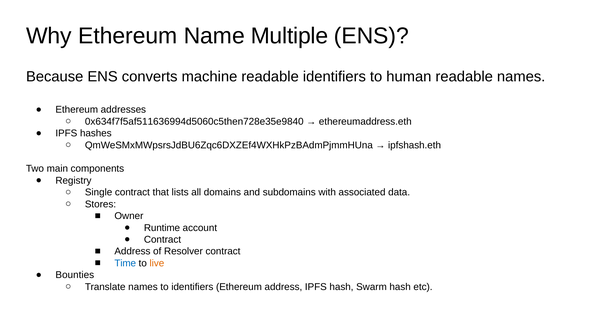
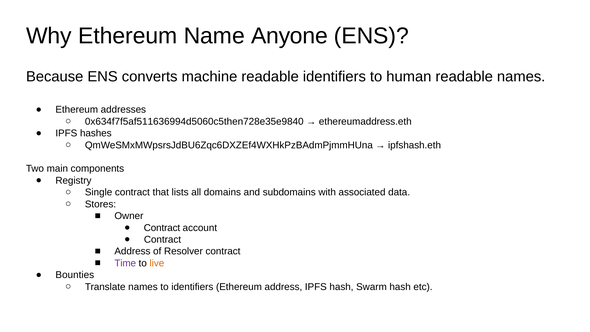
Multiple: Multiple -> Anyone (289, 36)
Runtime: Runtime -> Contract (162, 228)
Time colour: blue -> purple (125, 263)
